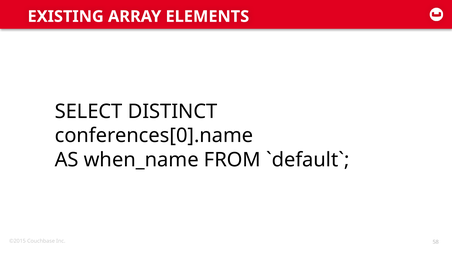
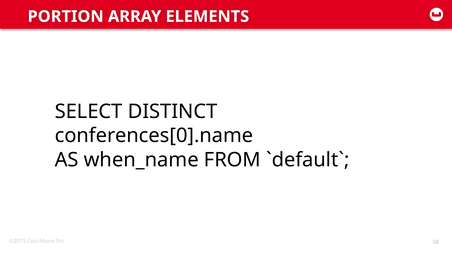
EXISTING: EXISTING -> PORTION (66, 17)
